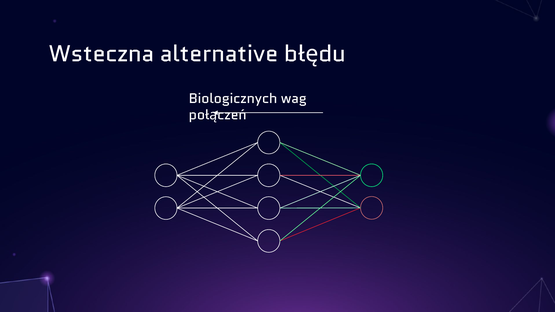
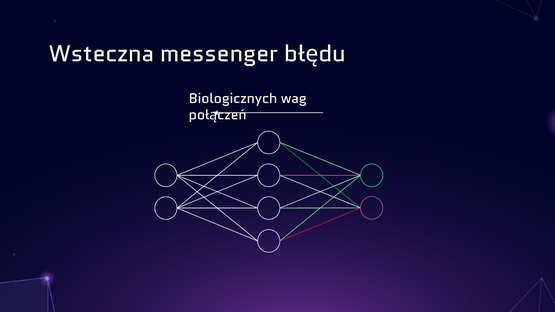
alternative: alternative -> messenger (219, 54)
